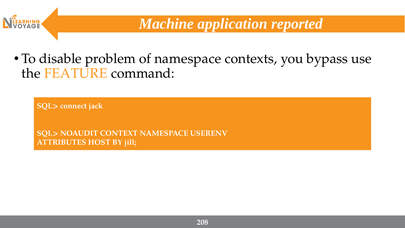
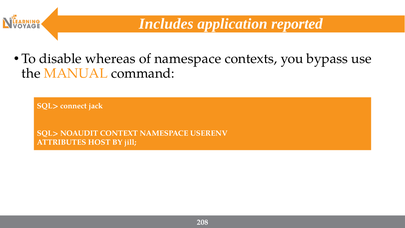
Machine: Machine -> Includes (166, 24)
problem: problem -> whereas (110, 59)
FEATURE: FEATURE -> MANUAL (76, 73)
